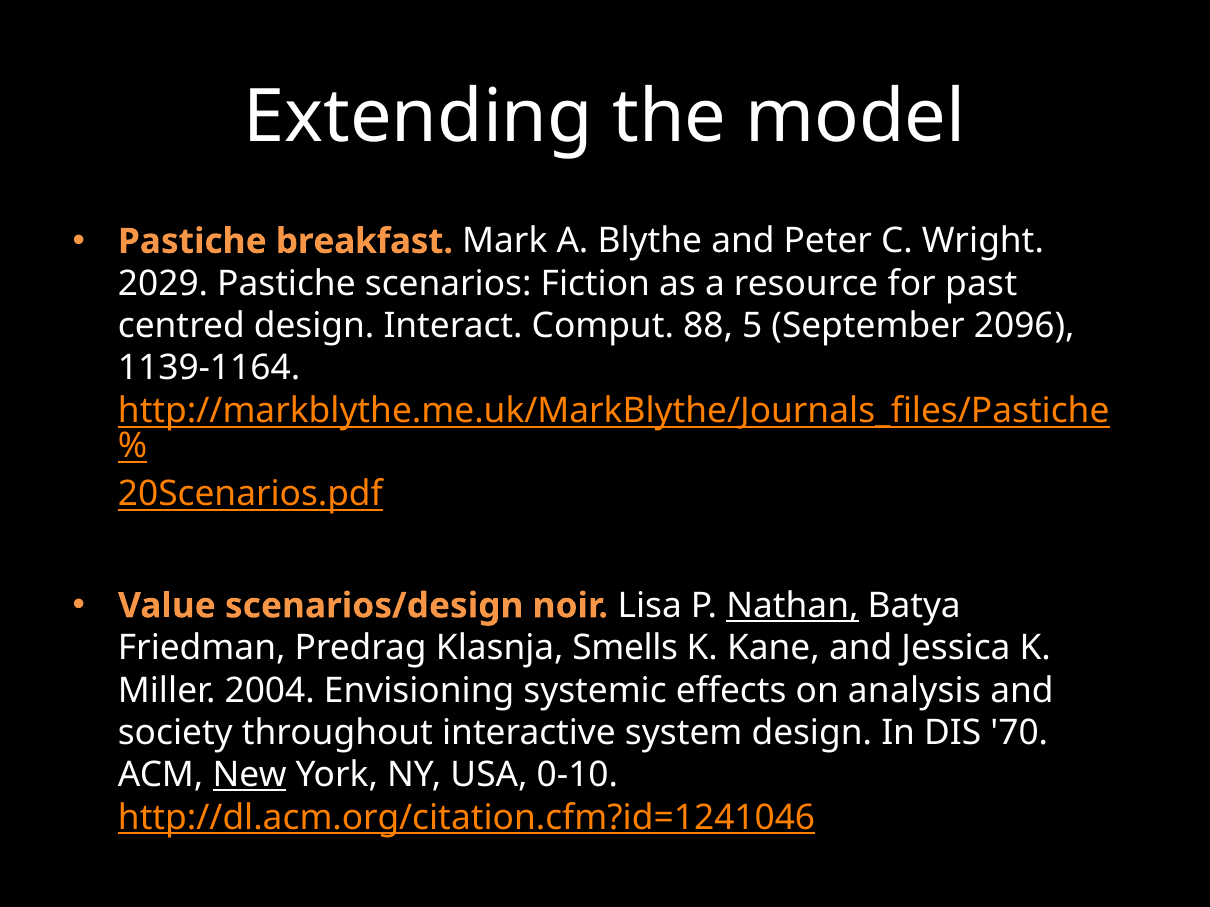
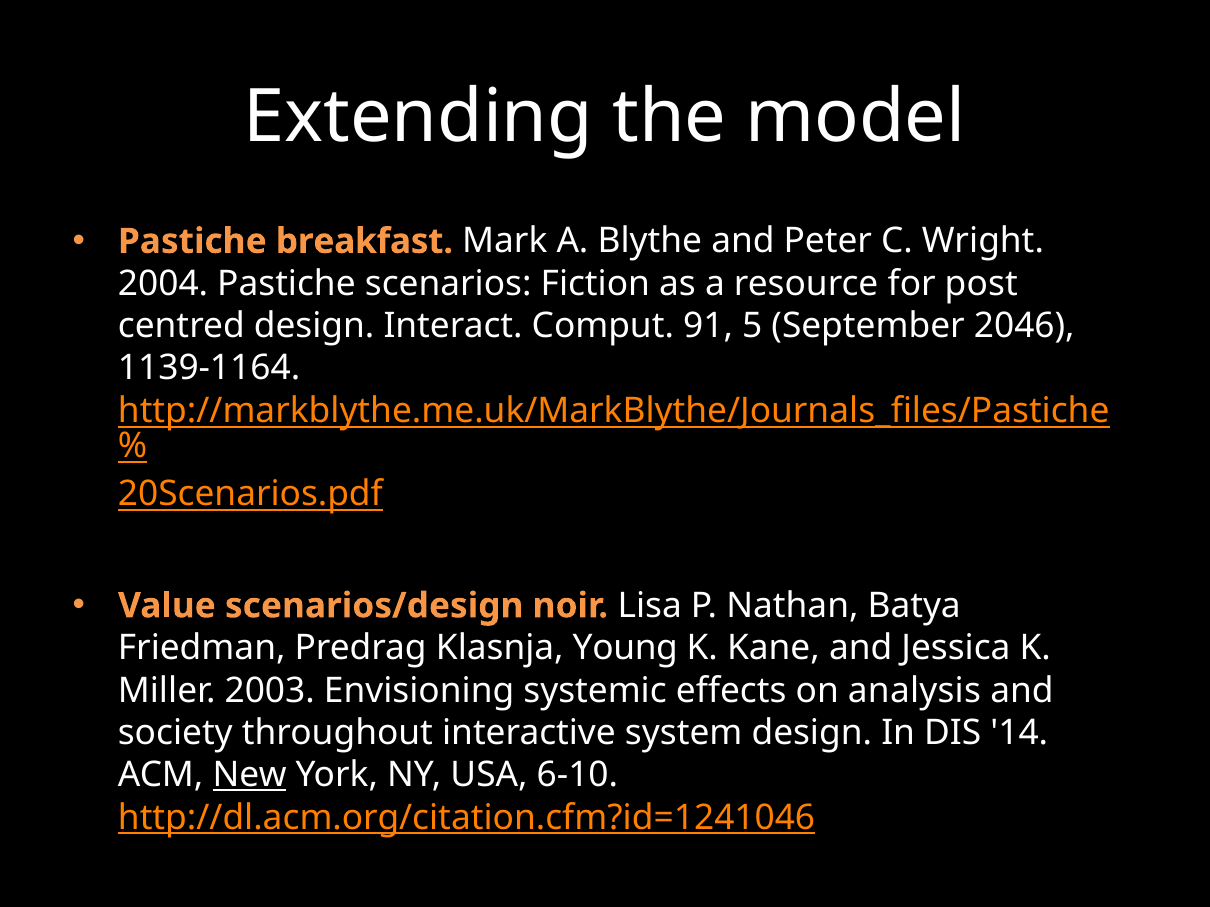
2029: 2029 -> 2004 (163, 284)
past: past -> post (981, 284)
88: 88 -> 91 (708, 326)
2096: 2096 -> 2046 (1024, 326)
Nathan underline: present -> none (792, 606)
Smells: Smells -> Young (625, 648)
2004: 2004 -> 2003 (270, 691)
70: 70 -> 14 (1019, 733)
0-10: 0-10 -> 6-10 (577, 775)
